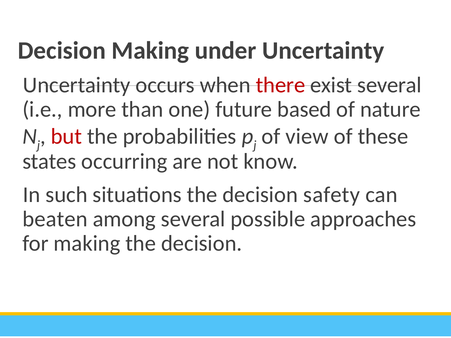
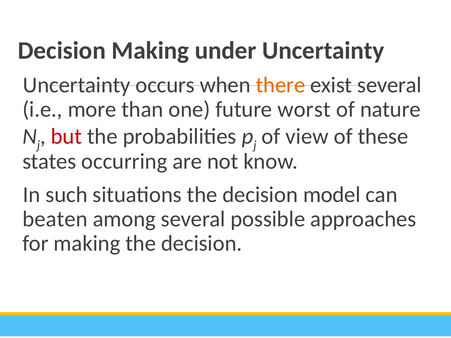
there colour: red -> orange (280, 85)
based: based -> worst (304, 110)
safety: safety -> model (332, 195)
